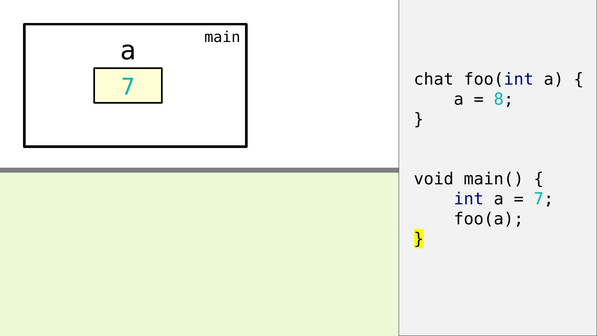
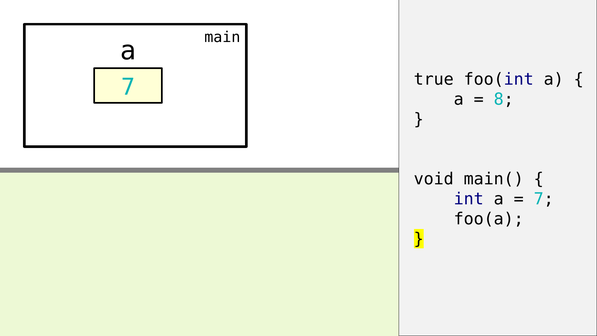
chat: chat -> true (434, 79)
